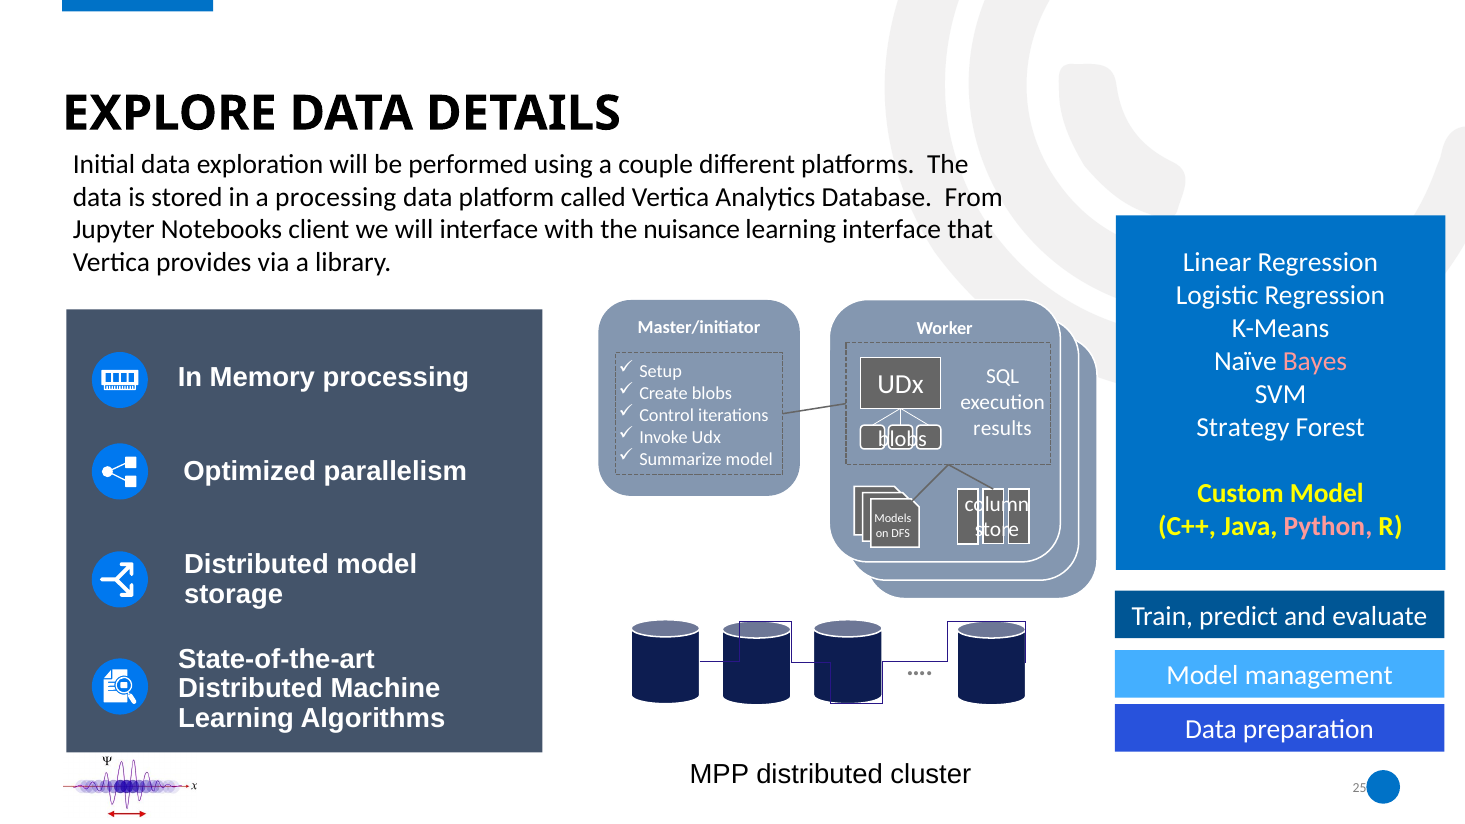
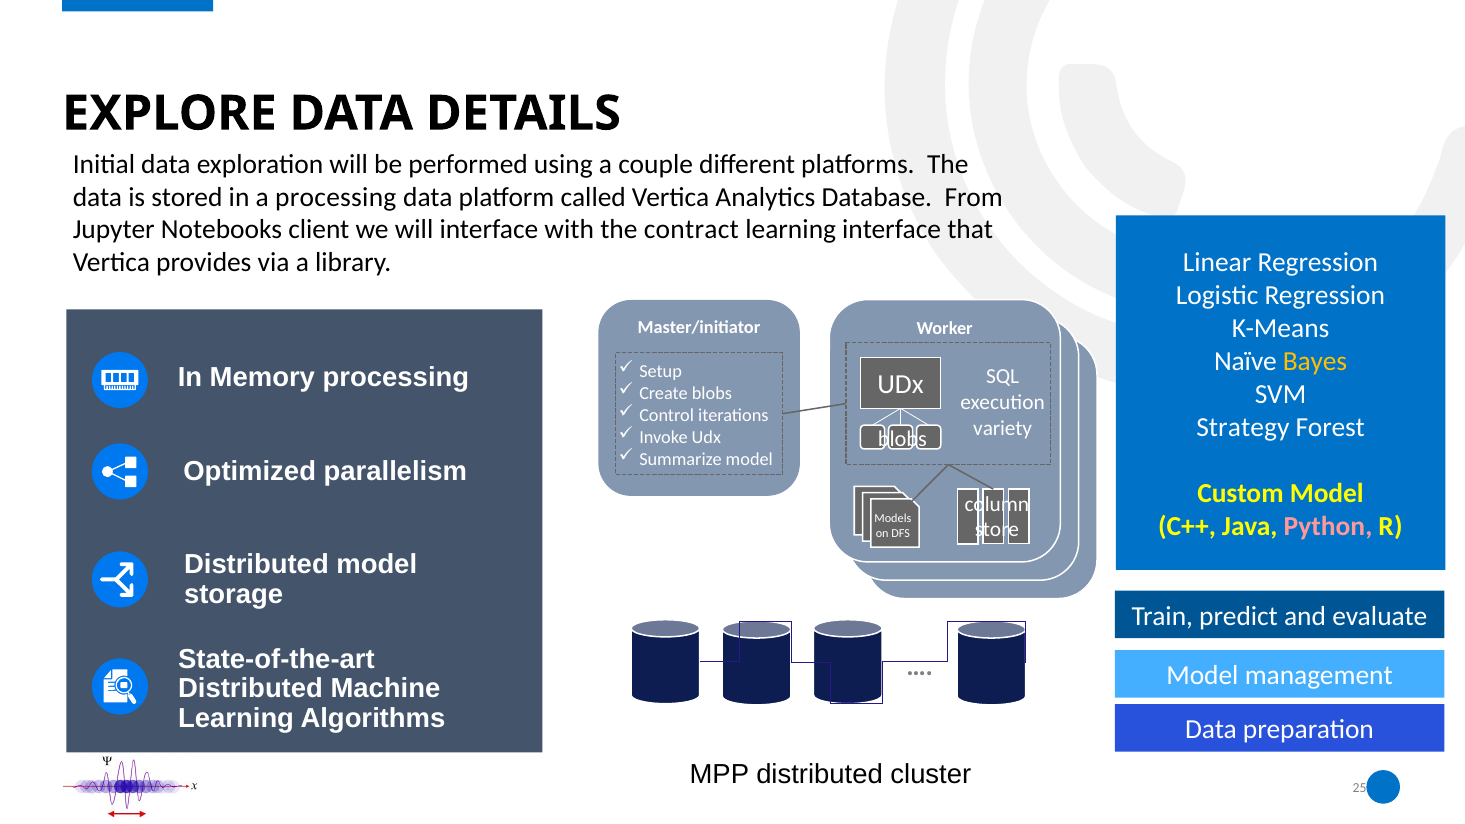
nuisance: nuisance -> contract (691, 230)
Bayes colour: pink -> yellow (1315, 362)
results: results -> variety (1003, 428)
